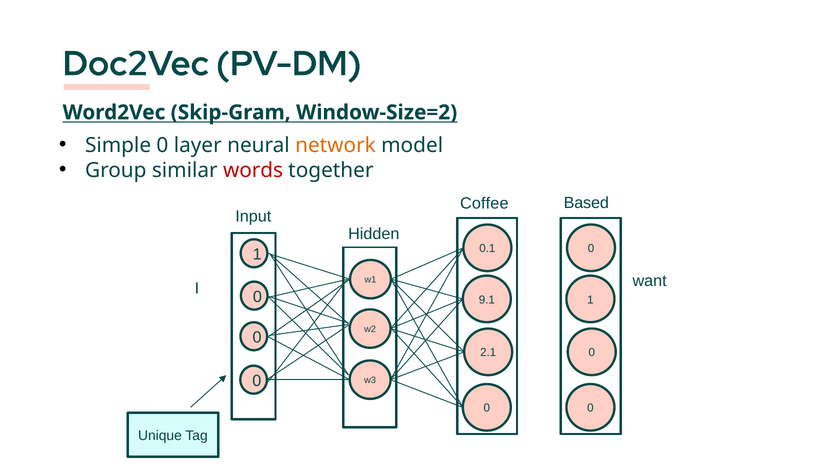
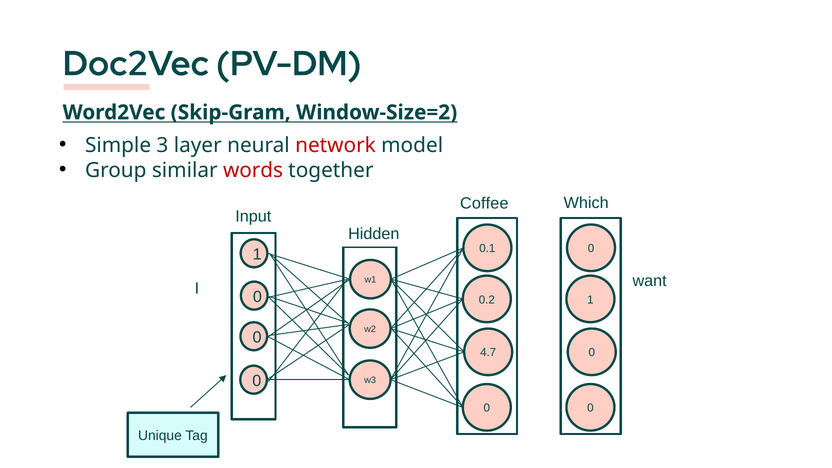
Simple 0: 0 -> 3 (162, 145)
network colour: orange -> red (336, 145)
Based: Based -> Which (586, 203)
9.1: 9.1 -> 0.2 (487, 300)
2.1: 2.1 -> 4.7 (488, 353)
